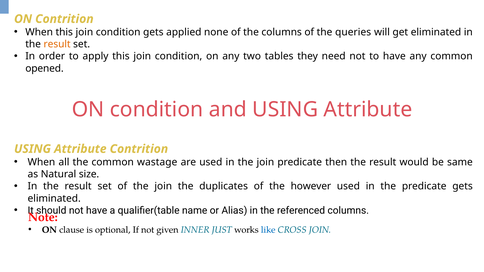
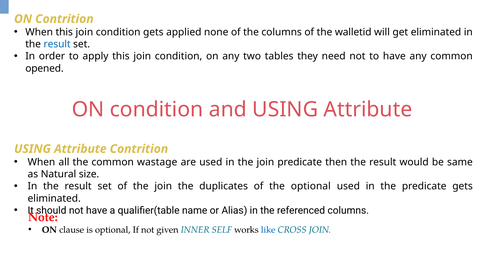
queries: queries -> walletid (353, 32)
result colour: orange -> blue (57, 44)
the however: however -> optional (311, 186)
JUST: JUST -> SELF (222, 230)
